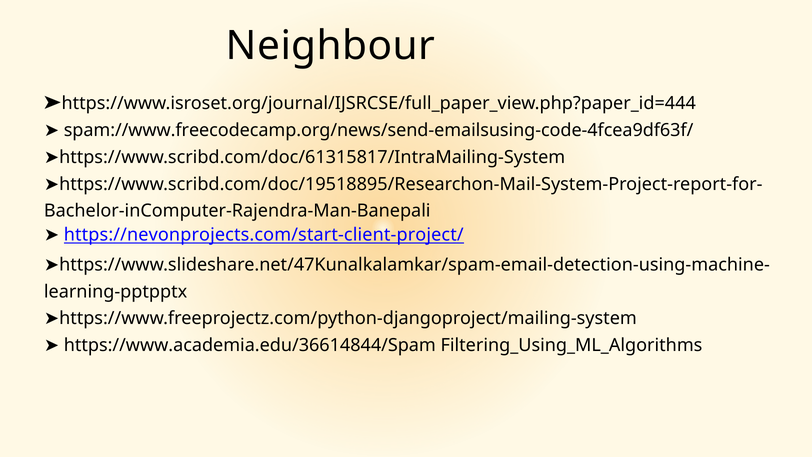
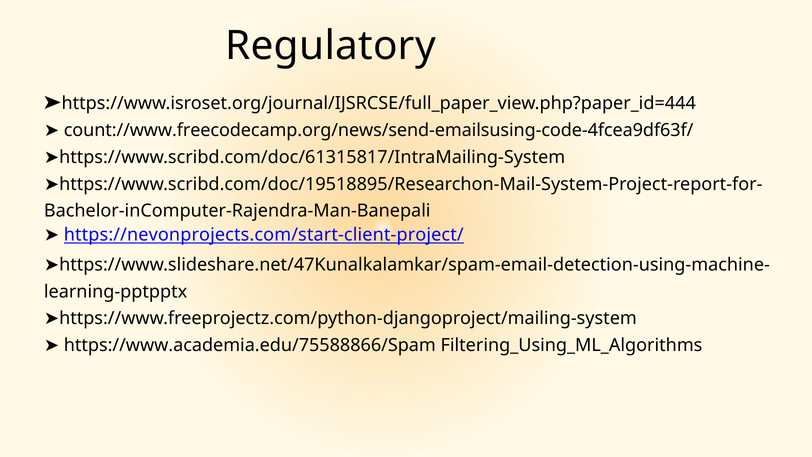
Neighbour: Neighbour -> Regulatory (331, 46)
spam://www.freecodecamp.org/news/send-emailsusing-code-4fcea9df63f/: spam://www.freecodecamp.org/news/send-emailsusing-code-4fcea9df63f/ -> count://www.freecodecamp.org/news/send-emailsusing-code-4fcea9df63f/ (379, 130)
https://www.academia.edu/36614844/Spam: https://www.academia.edu/36614844/Spam -> https://www.academia.edu/75588866/Spam (250, 345)
